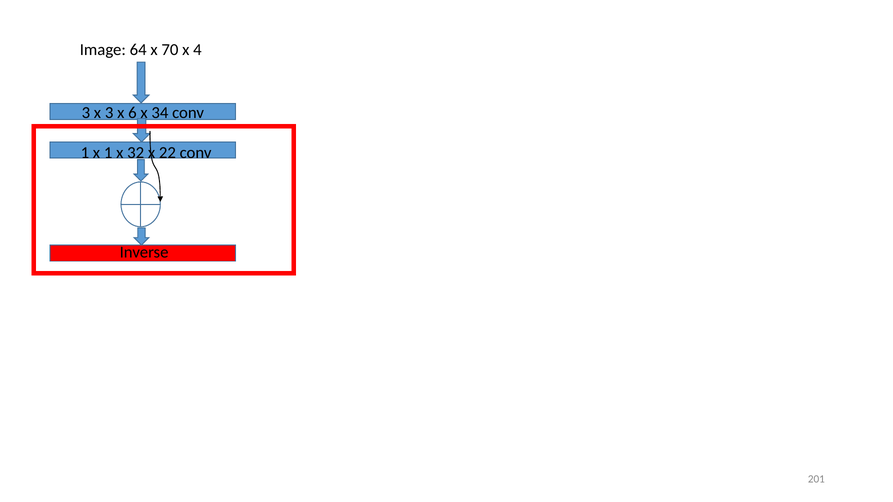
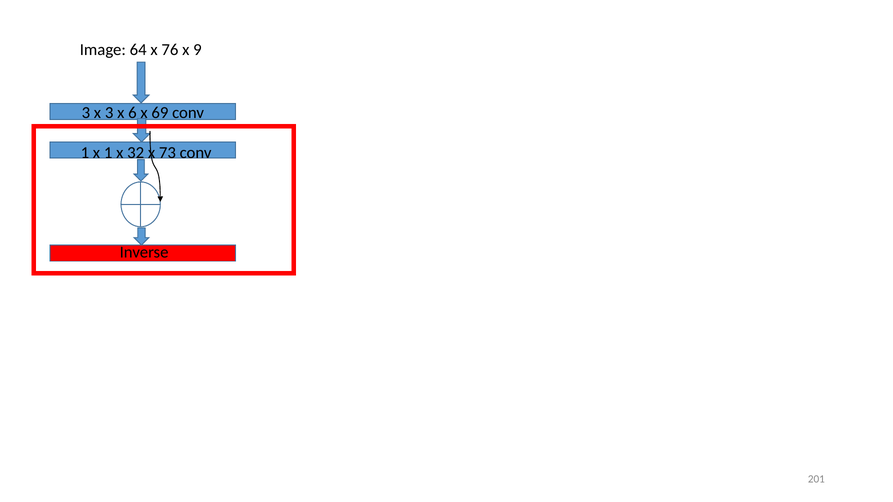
70: 70 -> 76 (170, 50)
4: 4 -> 9 (197, 50)
34: 34 -> 69 (160, 113)
22: 22 -> 73 (167, 153)
